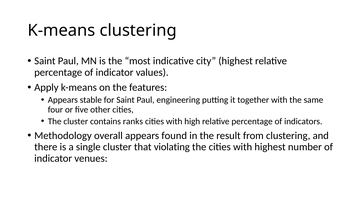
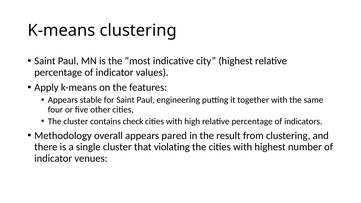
ranks: ranks -> check (133, 121)
found: found -> pared (174, 136)
